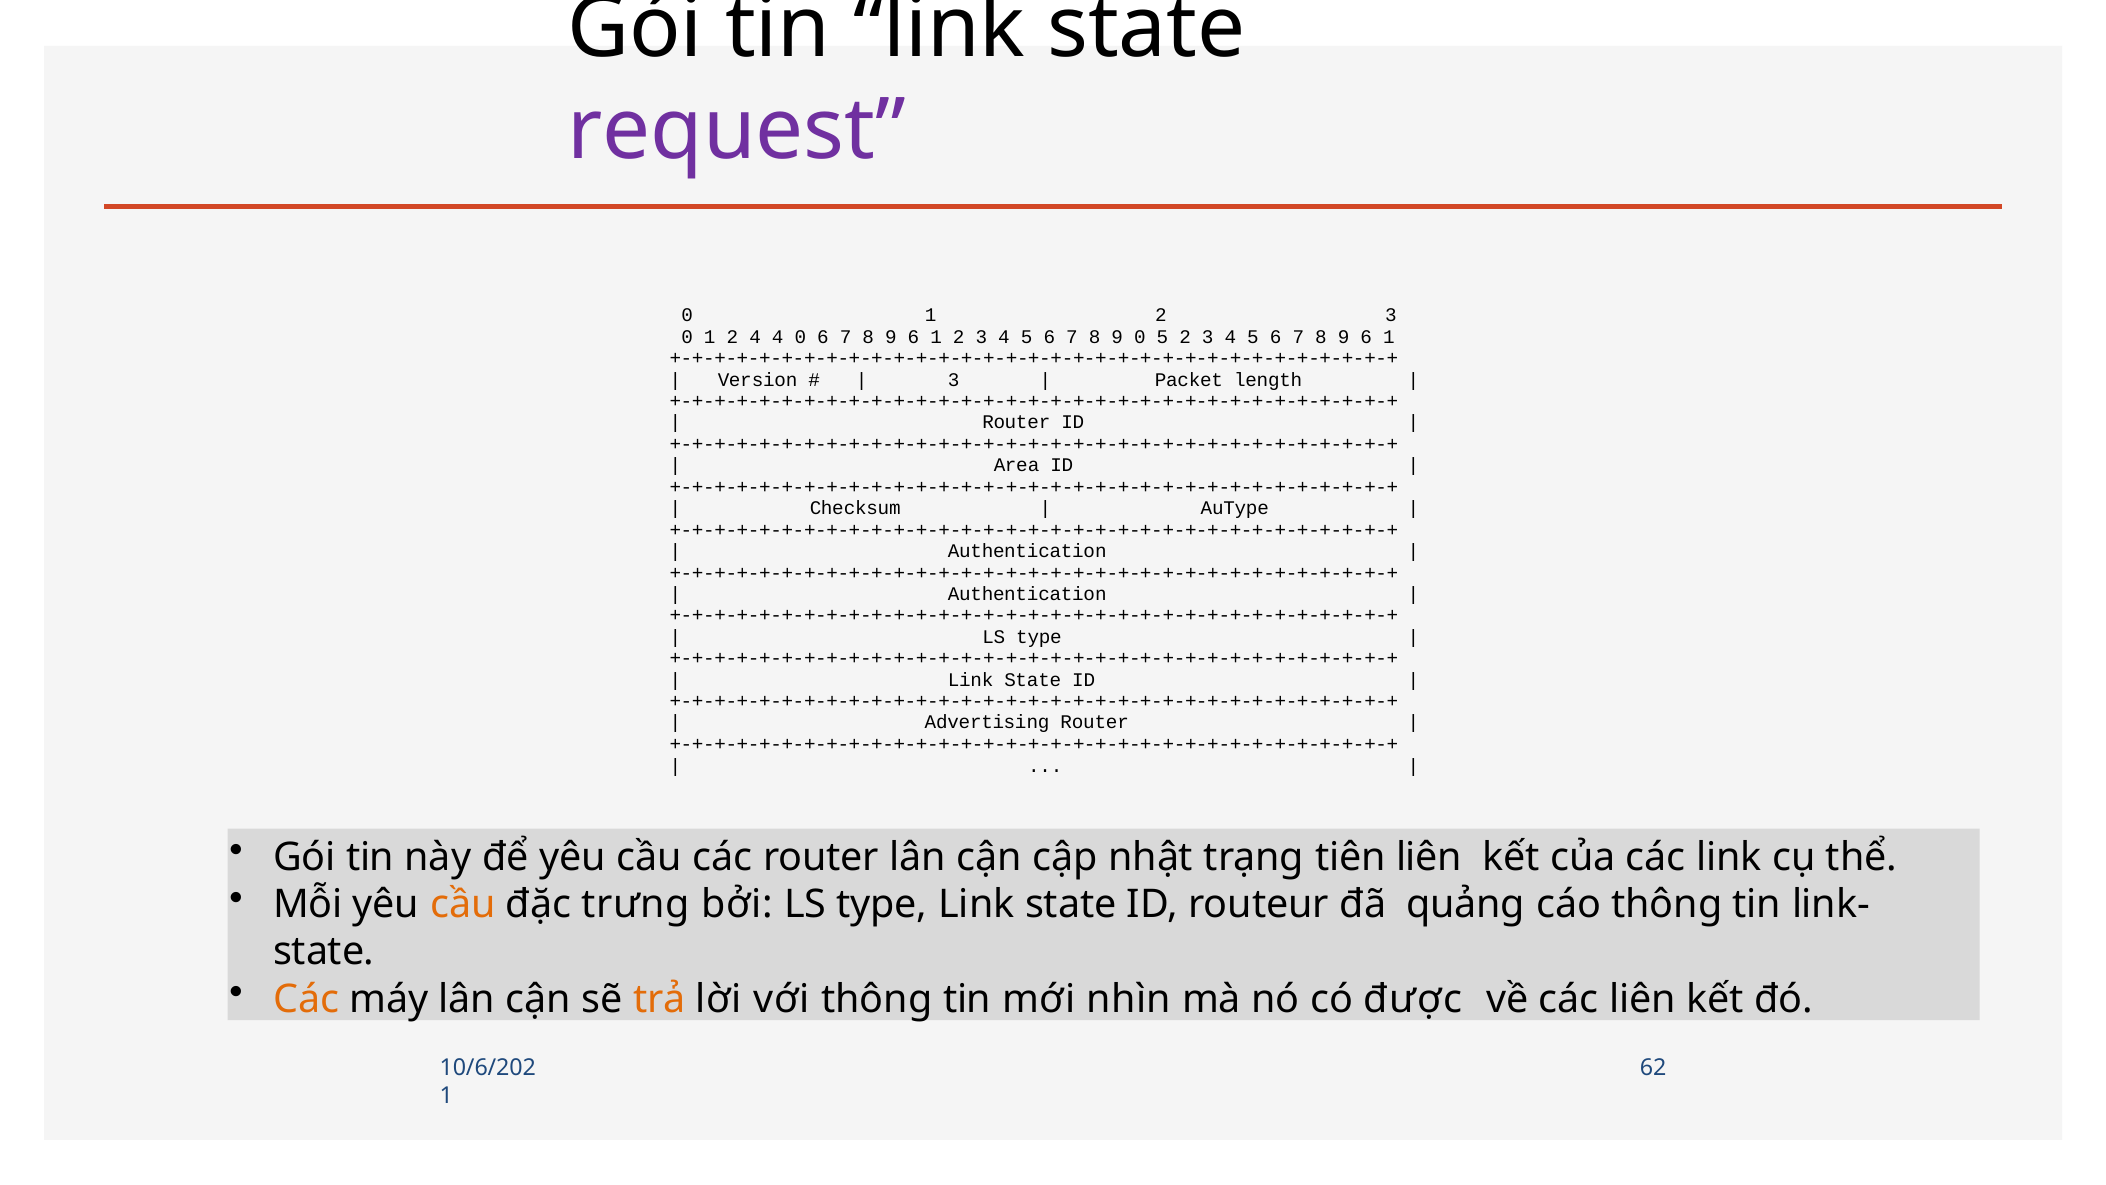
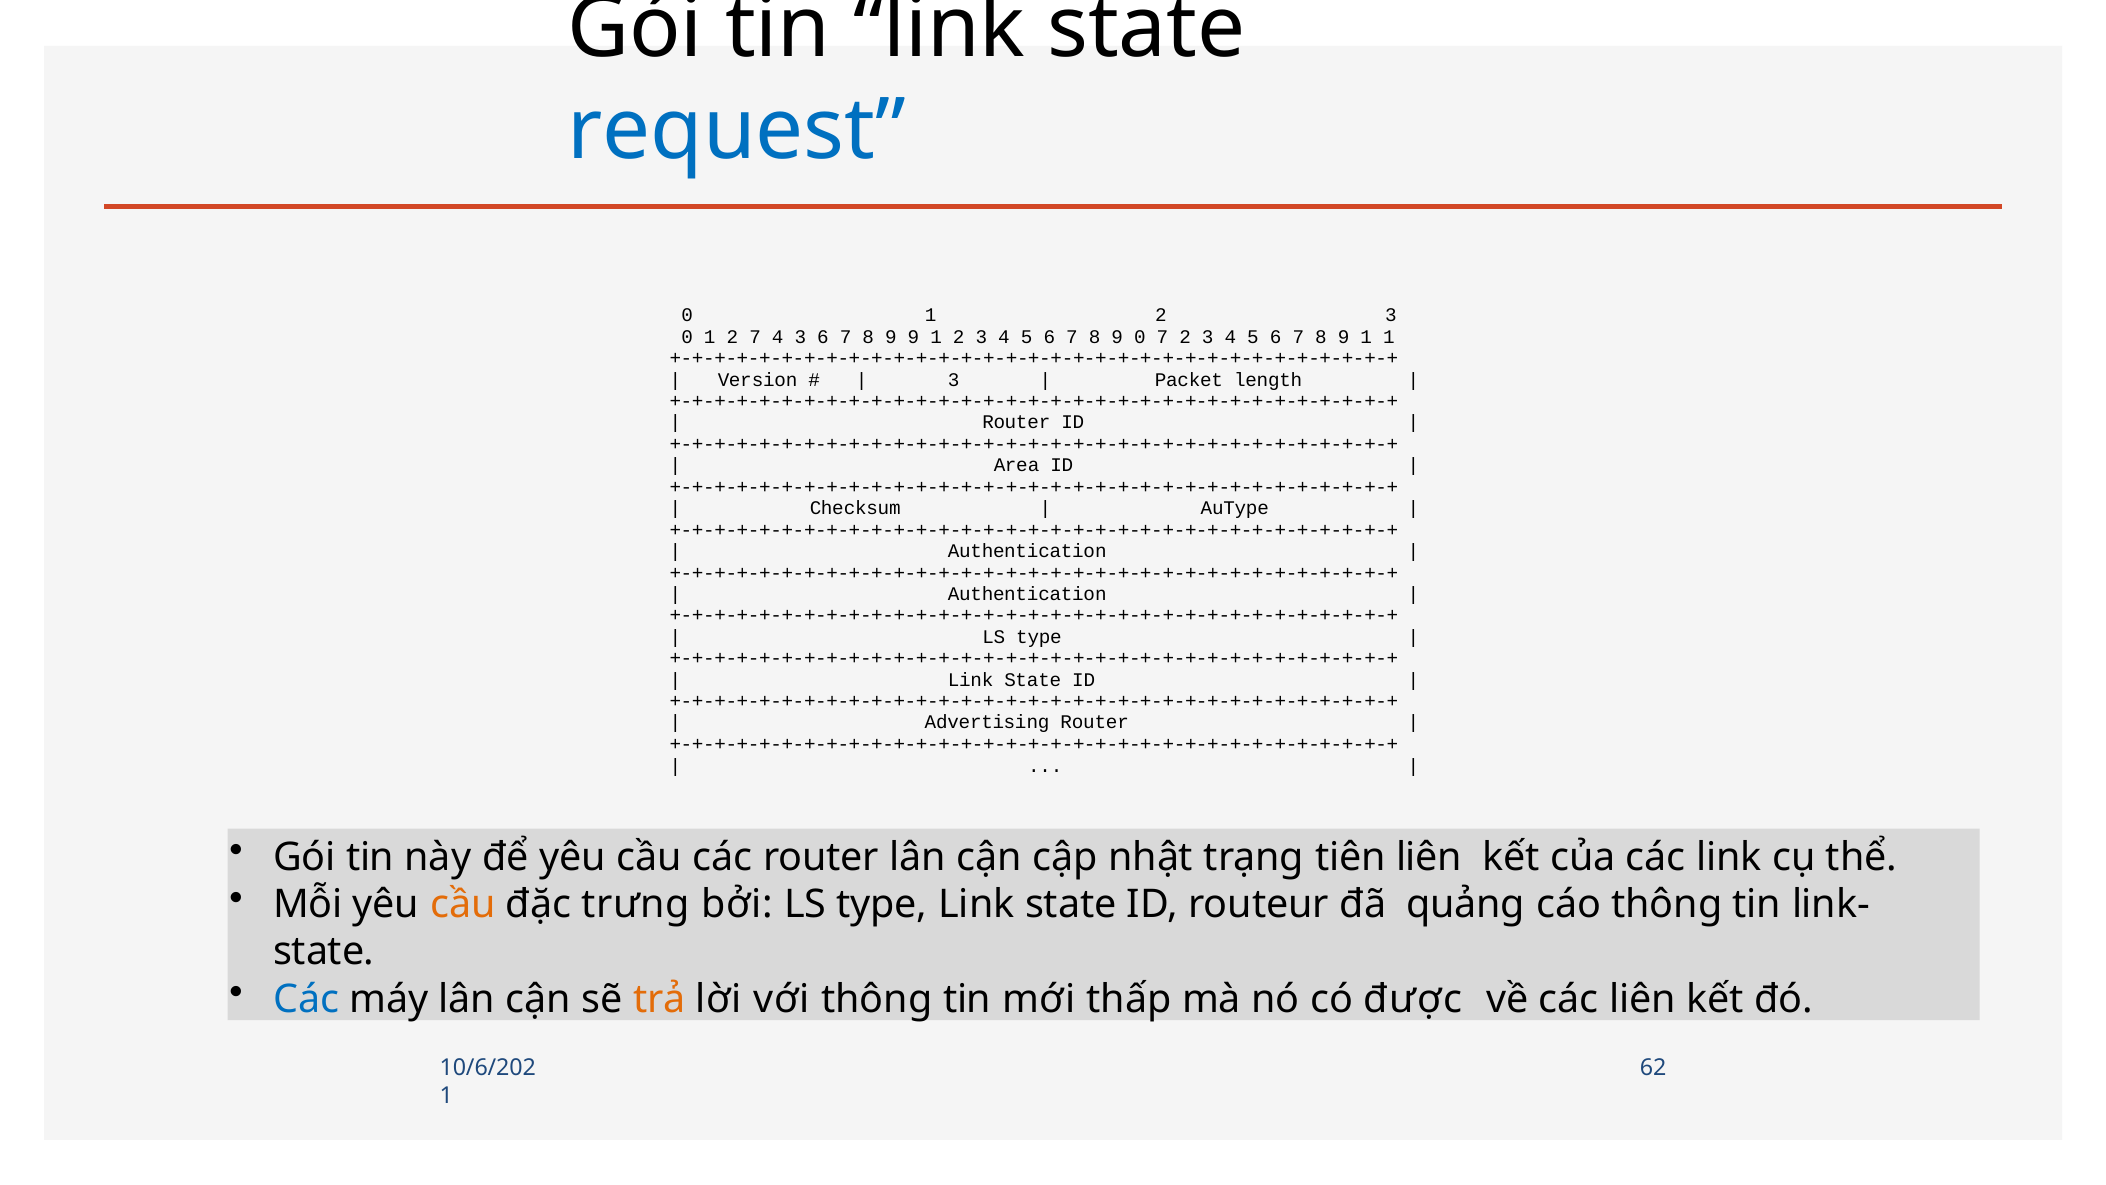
request colour: purple -> blue (737, 130)
2 4: 4 -> 7 (755, 337)
4 0: 0 -> 3 (800, 337)
6: 6 -> 9 (913, 337)
0 5: 5 -> 7 (1162, 337)
6: 6 -> 1 (1366, 337)
Các colour: orange -> blue (306, 999)
nhìn: nhìn -> thấp (1129, 999)
